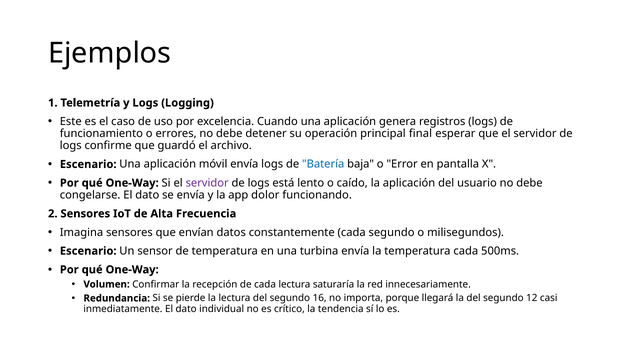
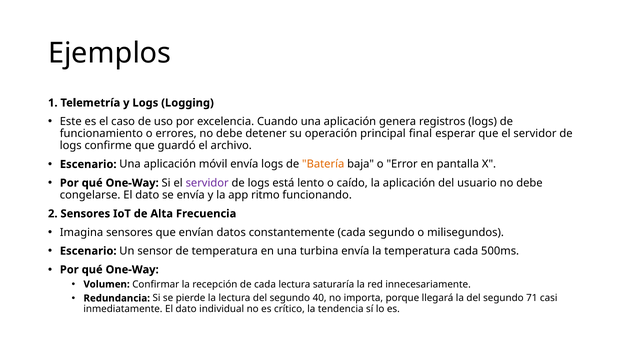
Batería colour: blue -> orange (323, 164)
dolor: dolor -> ritmo (265, 195)
16: 16 -> 40 (320, 298)
12: 12 -> 71 (532, 298)
